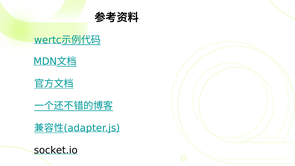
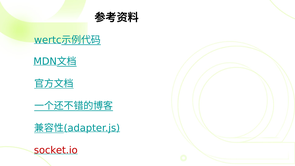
socket.io colour: black -> red (56, 150)
